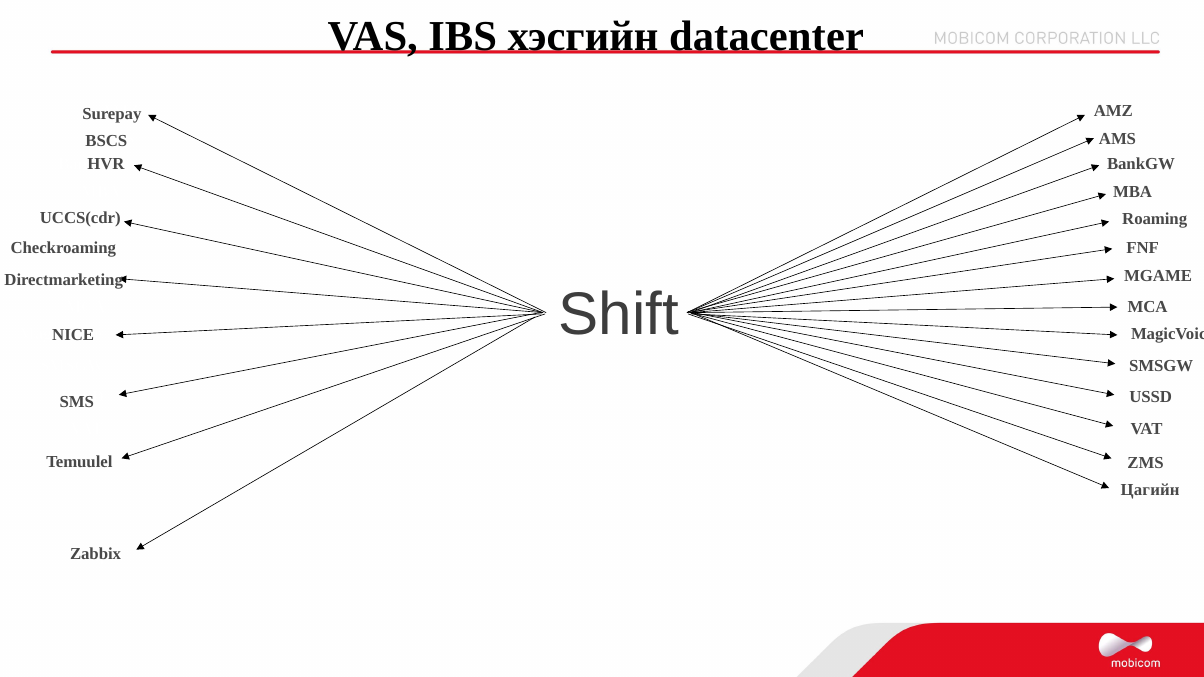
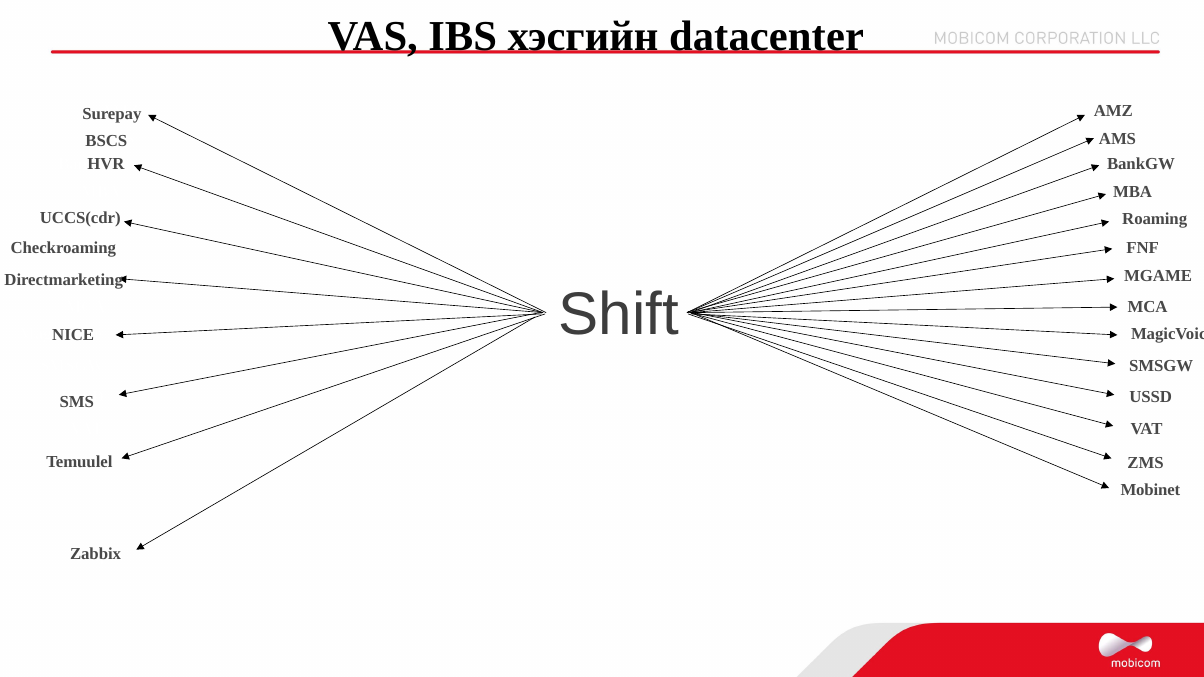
Цагийн: Цагийн -> Mobinet (1150, 490)
